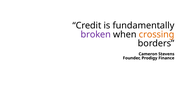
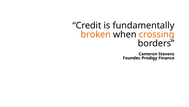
broken colour: purple -> orange (96, 34)
